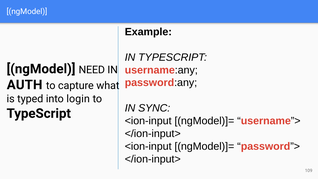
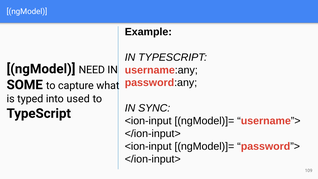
AUTH: AUTH -> SOME (25, 85)
login: login -> used (78, 99)
